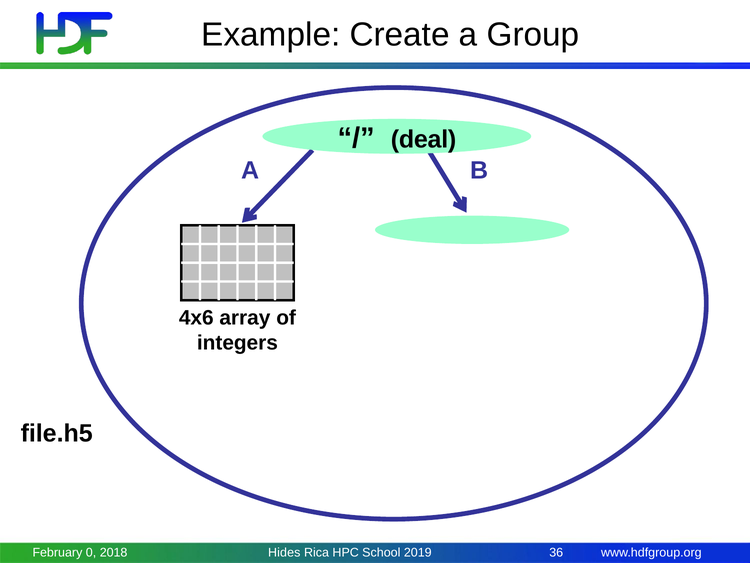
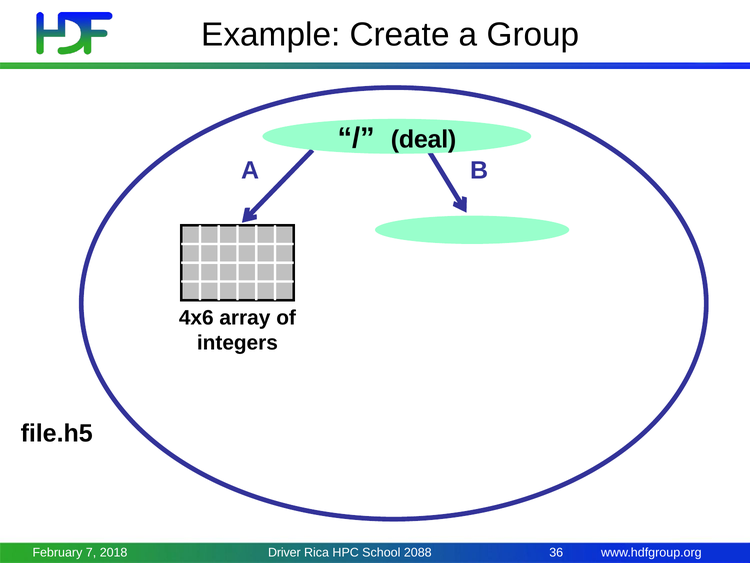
0: 0 -> 7 (91, 552)
Hides: Hides -> Driver (284, 552)
2019: 2019 -> 2088 (418, 552)
